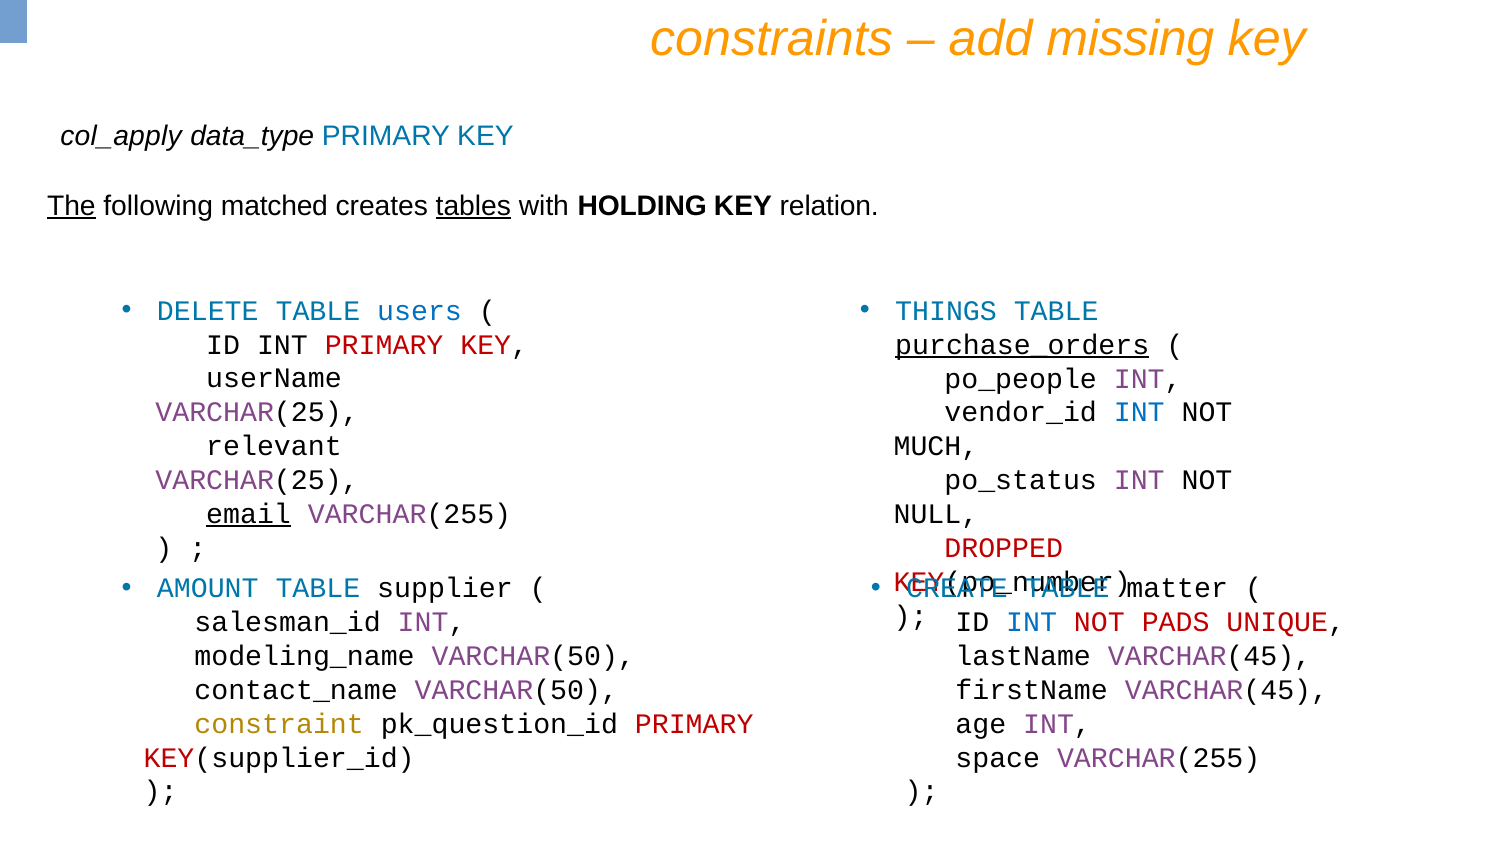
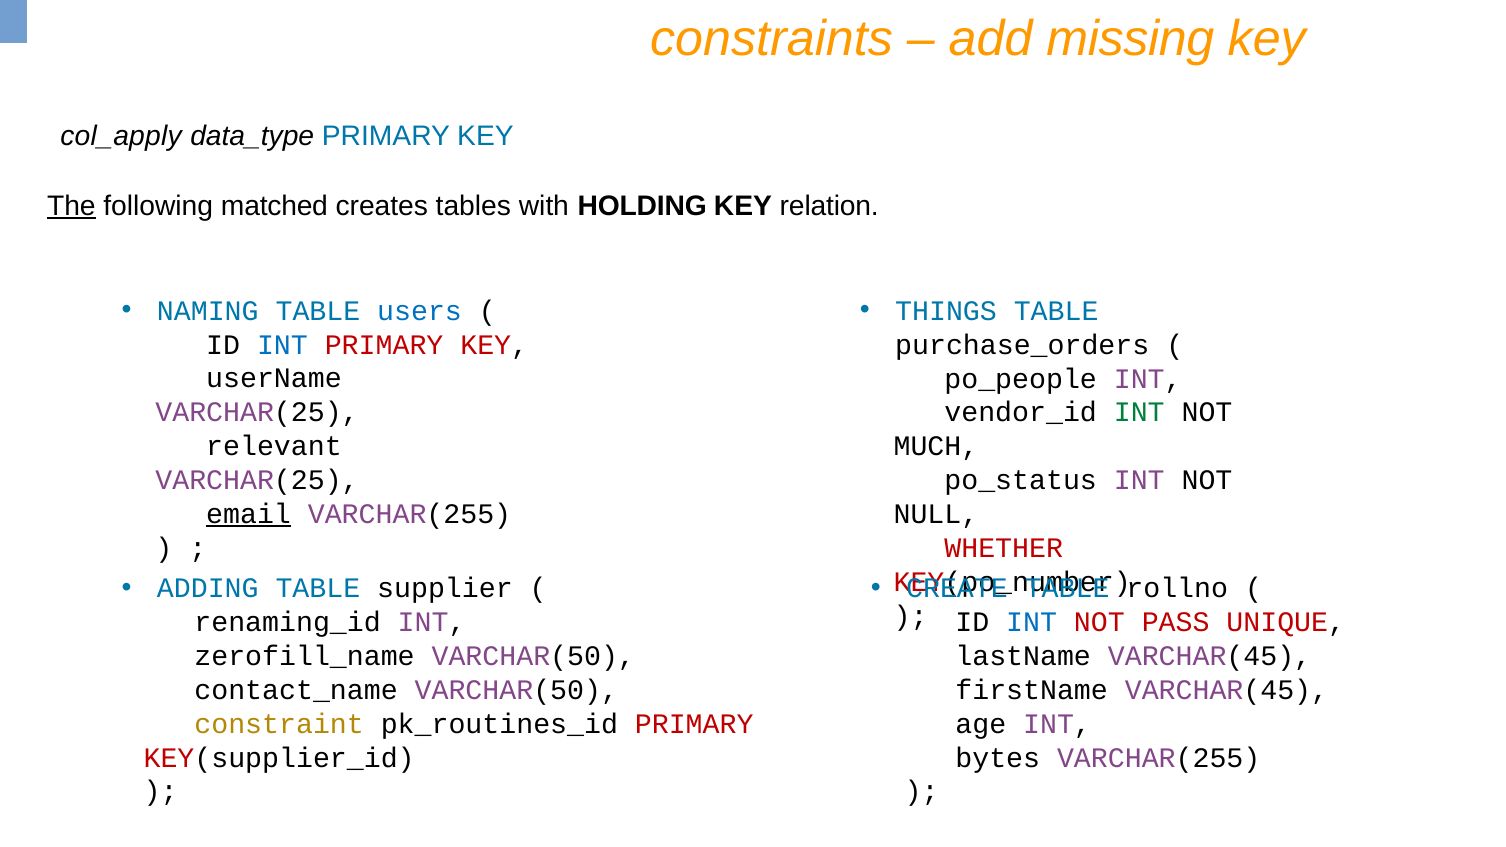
tables underline: present -> none (473, 206)
DELETE: DELETE -> NAMING (208, 311)
INT colour: black -> blue (282, 345)
purchase_orders underline: present -> none (1022, 345)
INT colour: blue -> green (1139, 413)
DROPPED: DROPPED -> WHETHER (1004, 548)
AMOUNT: AMOUNT -> ADDING (208, 588)
matter: matter -> rollno (1177, 588)
salesman_id: salesman_id -> renaming_id (288, 622)
PADS: PADS -> PASS (1176, 622)
modeling_name: modeling_name -> zerofill_name (305, 656)
pk_question_id: pk_question_id -> pk_routines_id (499, 724)
space: space -> bytes (998, 758)
